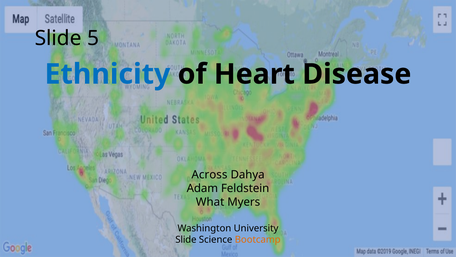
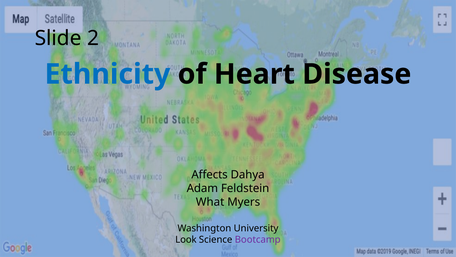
5: 5 -> 2 (93, 38)
Across: Across -> Affects (210, 174)
Slide: Slide -> Look (186, 239)
Bootcamp colour: orange -> purple (258, 239)
